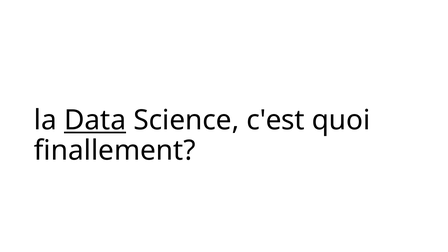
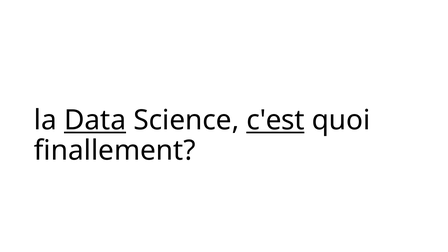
c'est underline: none -> present (276, 120)
